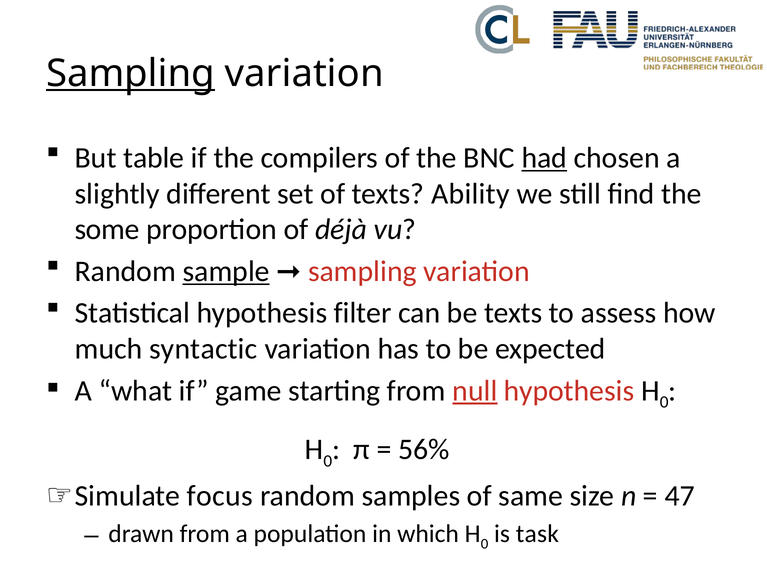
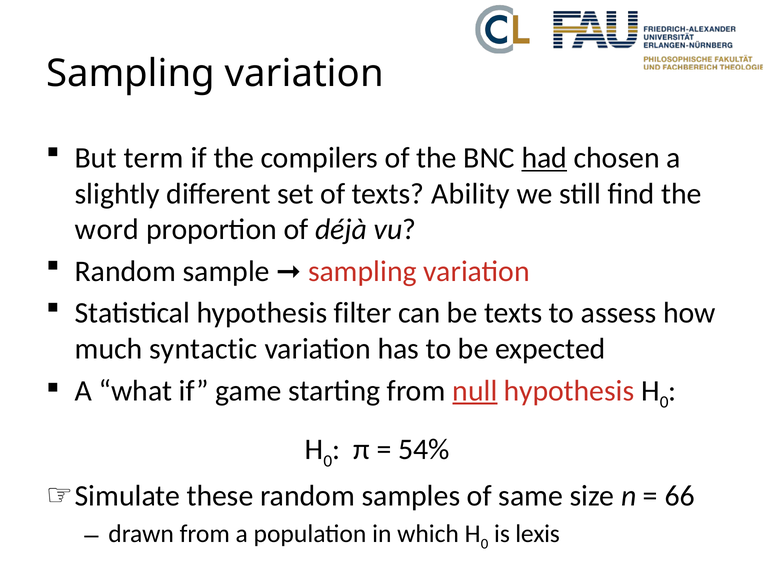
Sampling underline: present -> none (131, 74)
table: table -> term (154, 158)
some: some -> word (107, 230)
sample underline: present -> none (226, 271)
56%: 56% -> 54% (424, 450)
focus: focus -> these (220, 496)
47: 47 -> 66 (680, 496)
task: task -> lexis (538, 534)
